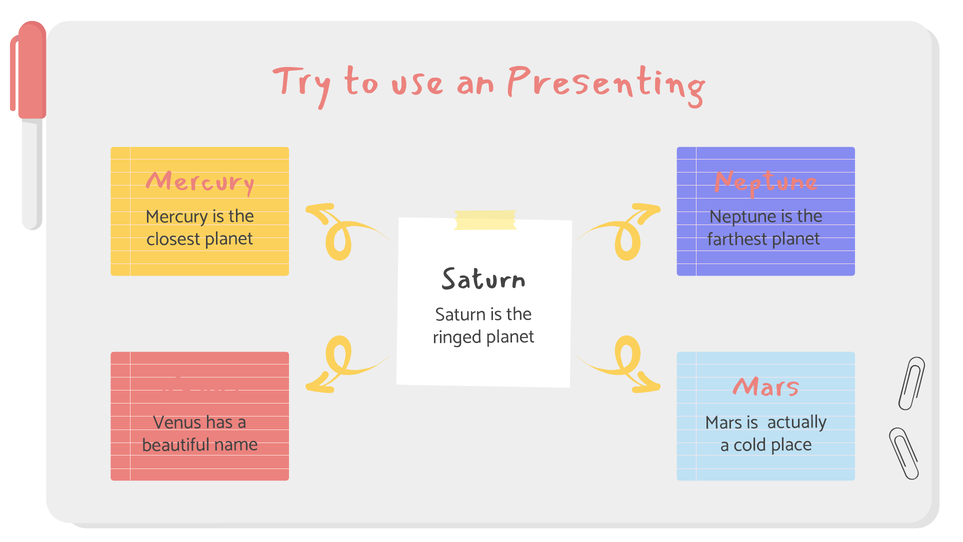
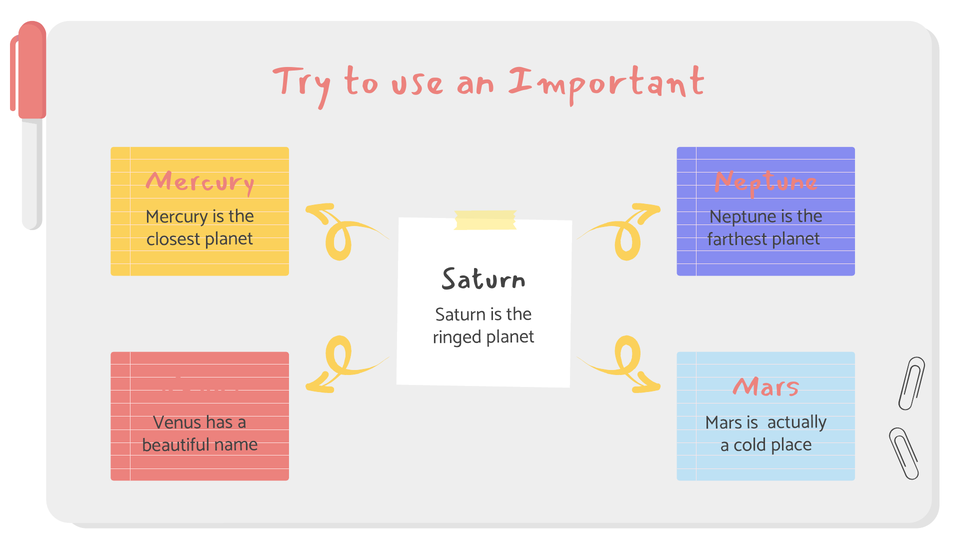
Presenting: Presenting -> Important (606, 81)
